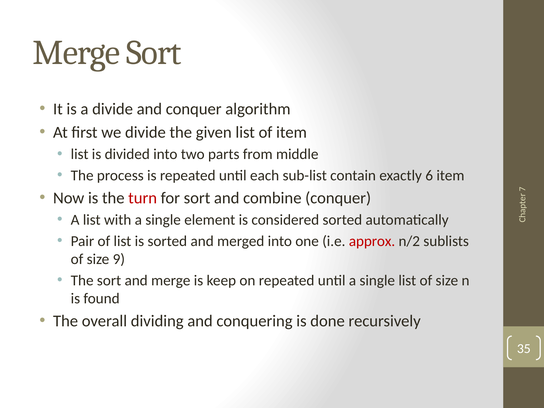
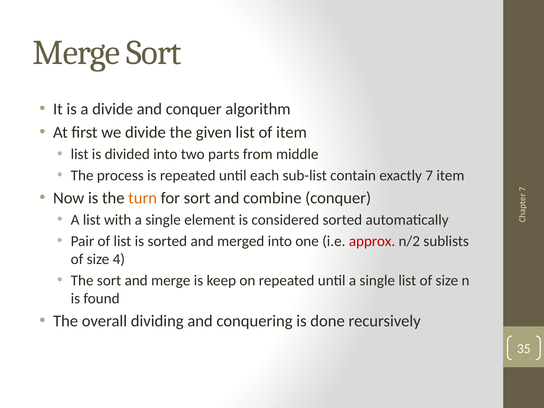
exactly 6: 6 -> 7 (429, 175)
turn colour: red -> orange (143, 198)
9: 9 -> 4 (119, 259)
